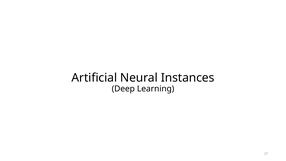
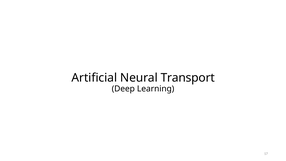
Instances: Instances -> Transport (188, 78)
